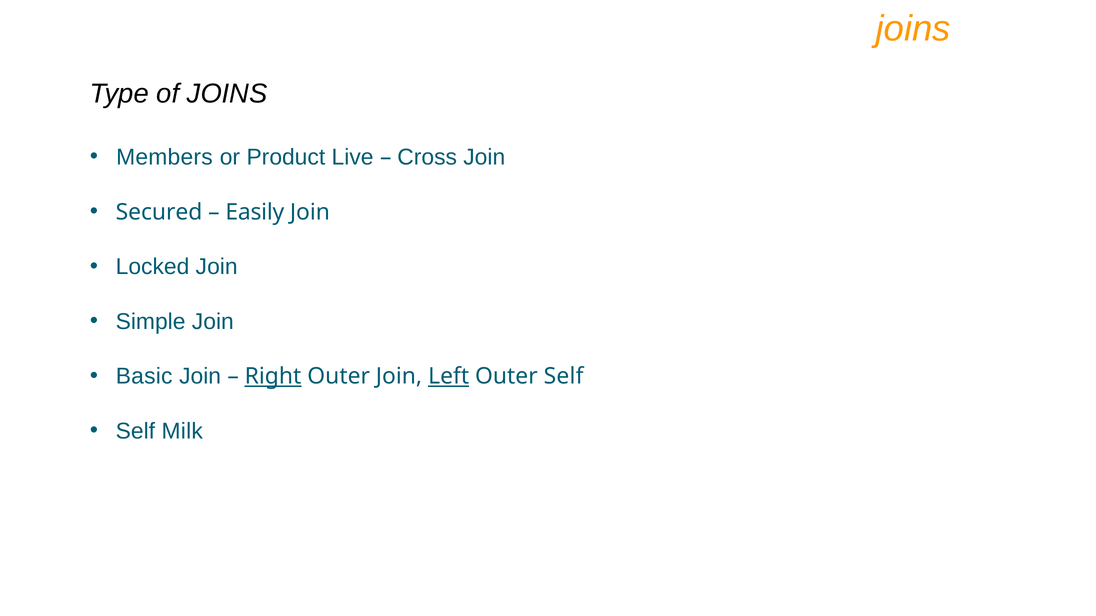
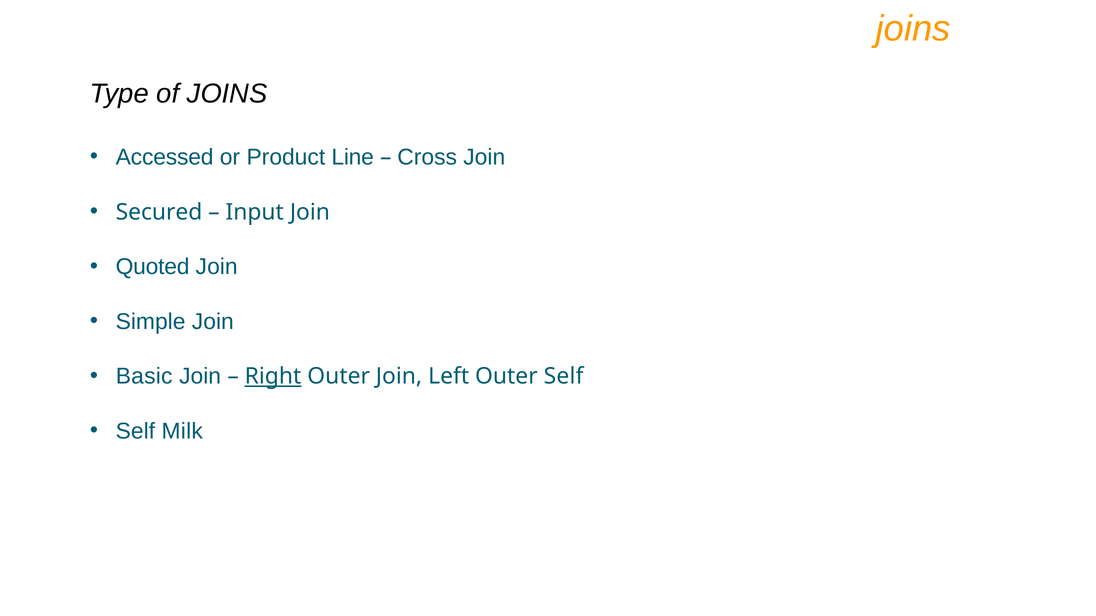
Members: Members -> Accessed (165, 157)
Live: Live -> Line (353, 157)
Easily: Easily -> Input (255, 212)
Locked: Locked -> Quoted (153, 267)
Left underline: present -> none (449, 377)
